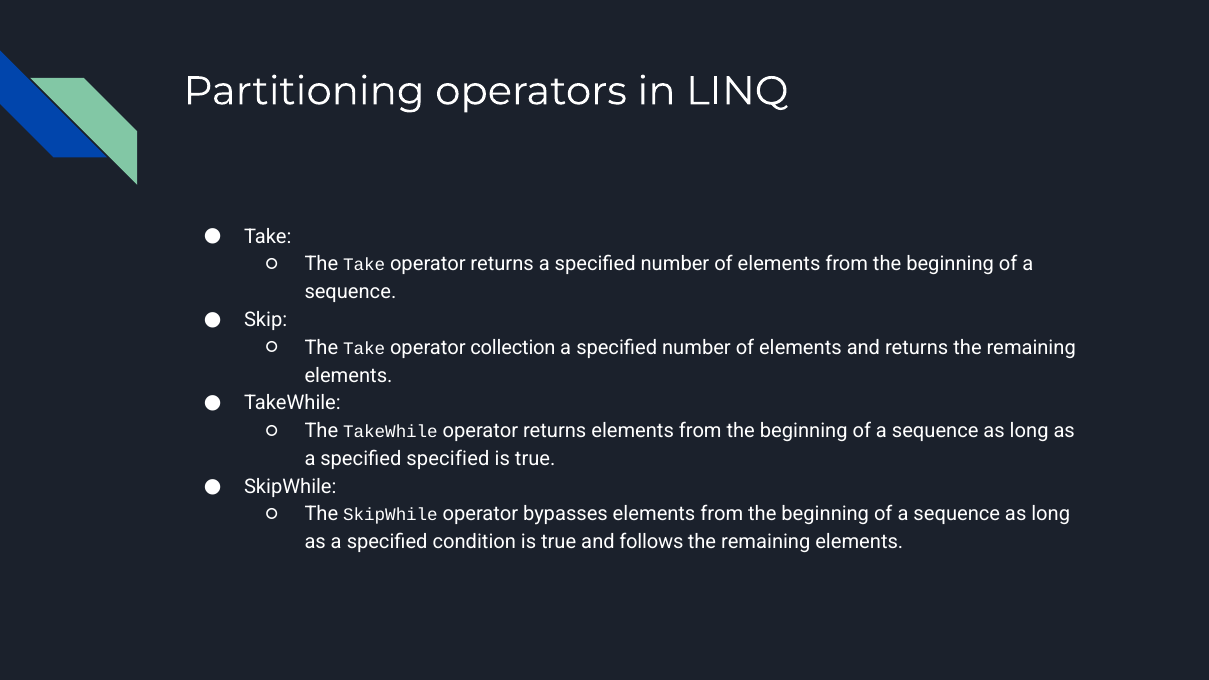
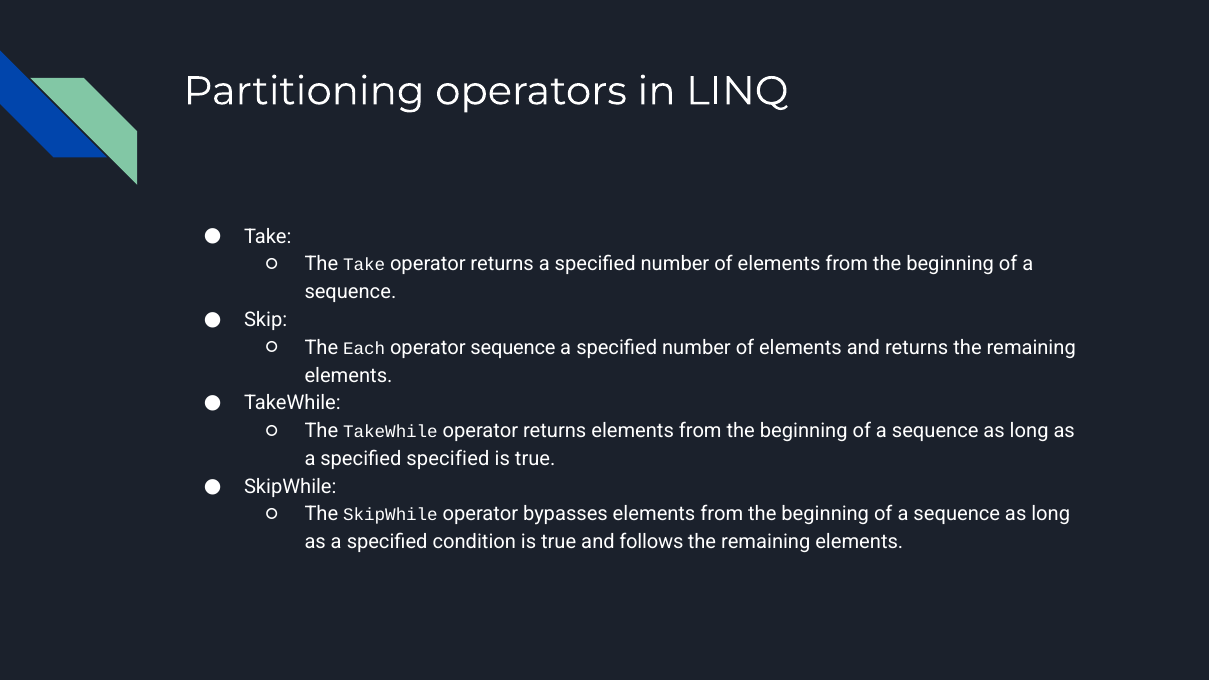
Take: Take -> Each (364, 348)
operator collection: collection -> sequence (513, 348)
